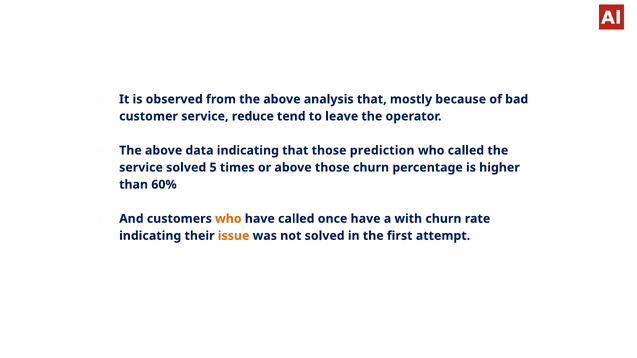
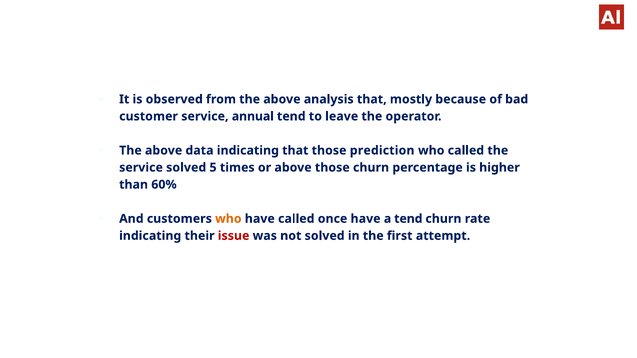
reduce: reduce -> annual (253, 116)
a with: with -> tend (408, 219)
issue colour: orange -> red (234, 236)
